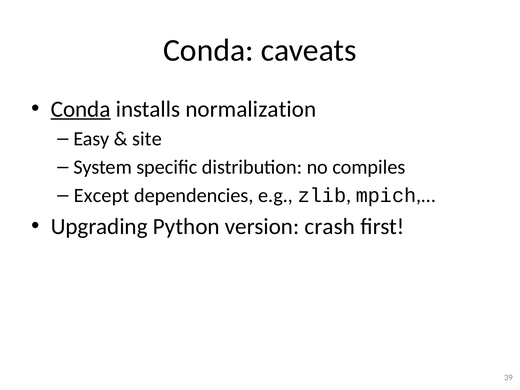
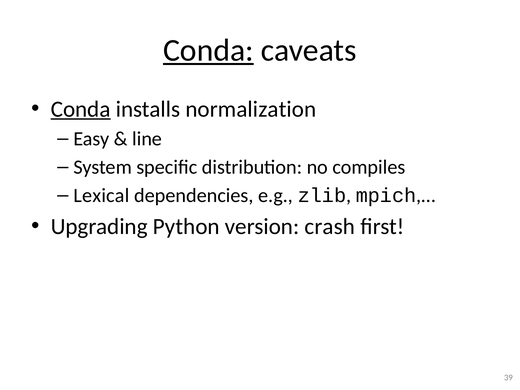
Conda underline: none -> present (208, 50)
site: site -> line (147, 139)
Except: Except -> Lexical (101, 196)
